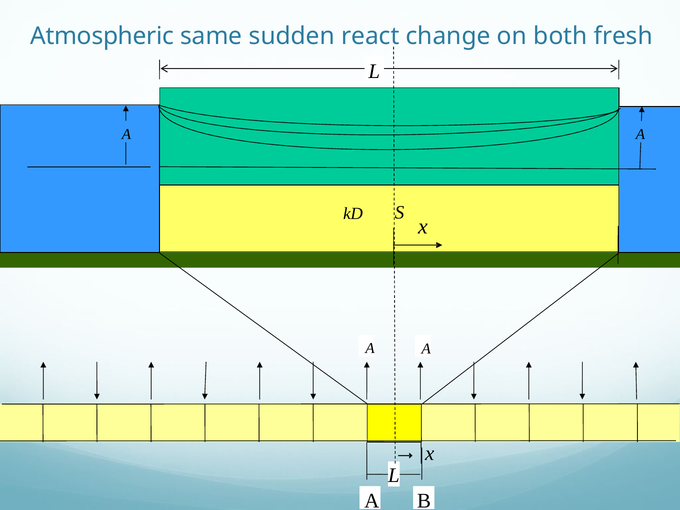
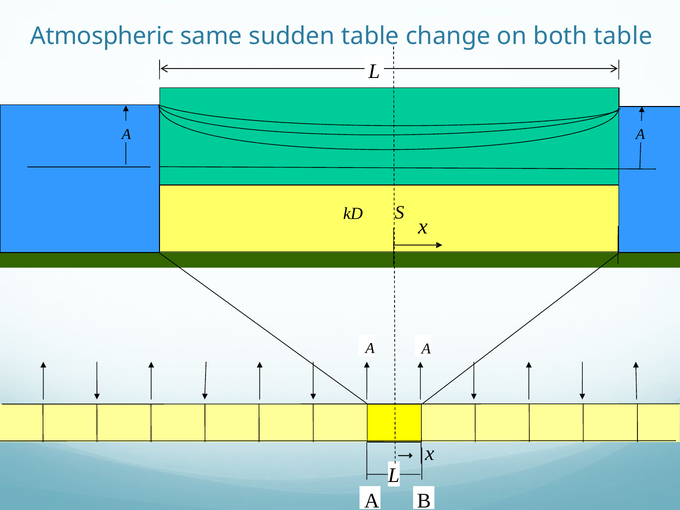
sudden react: react -> table (370, 36)
both fresh: fresh -> table (623, 36)
